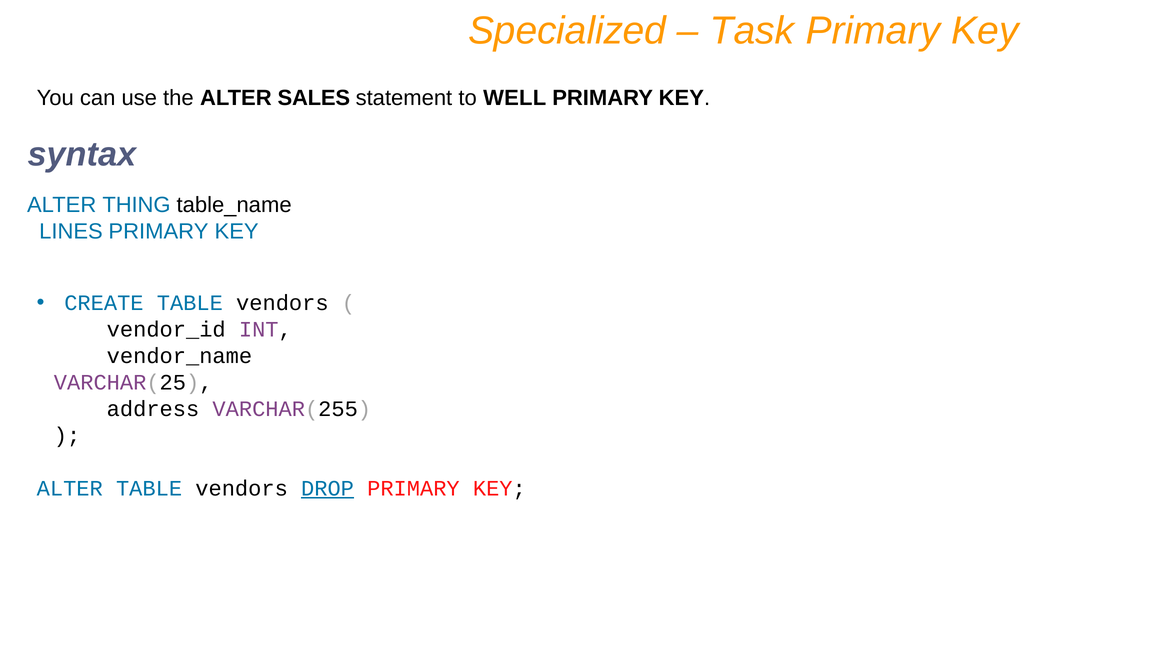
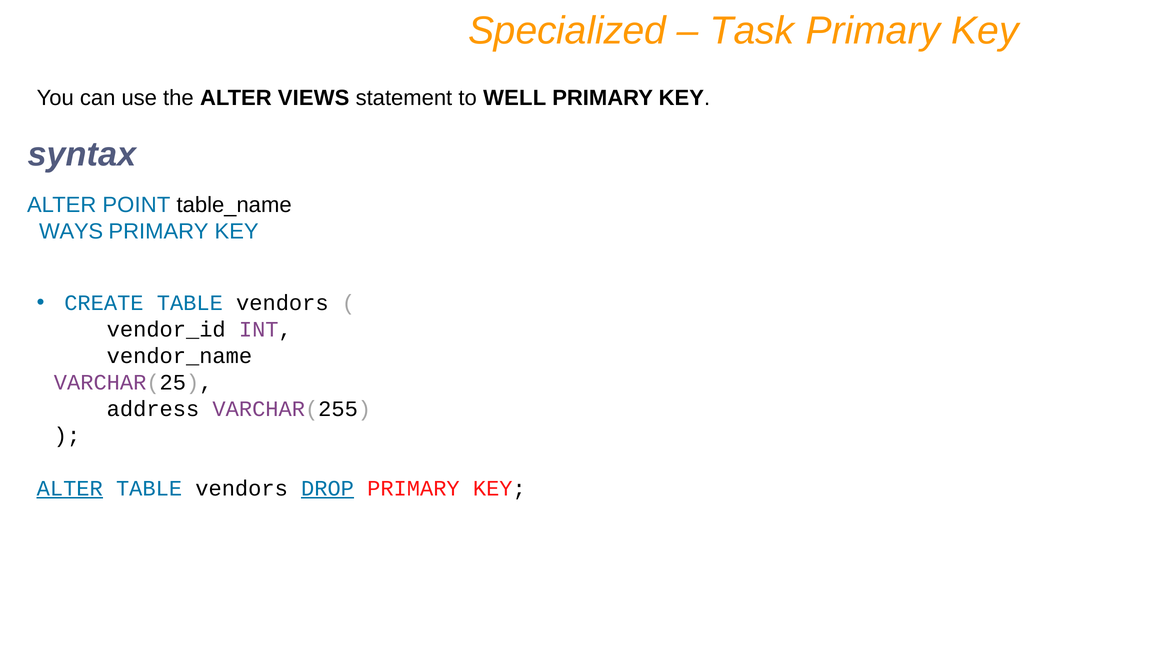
SALES: SALES -> VIEWS (314, 98)
THING: THING -> POINT (136, 205)
LINES: LINES -> WAYS (71, 231)
ALTER underline: none -> present (70, 488)
